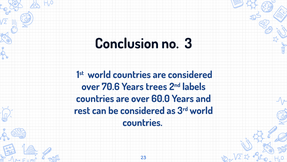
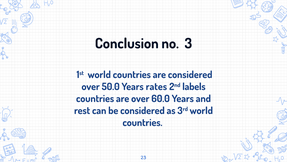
70.6: 70.6 -> 50.0 (111, 86)
trees: trees -> rates (156, 86)
